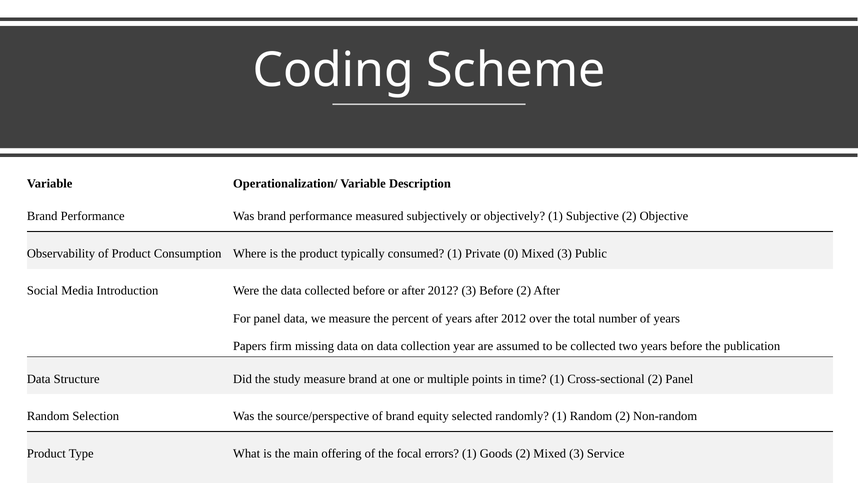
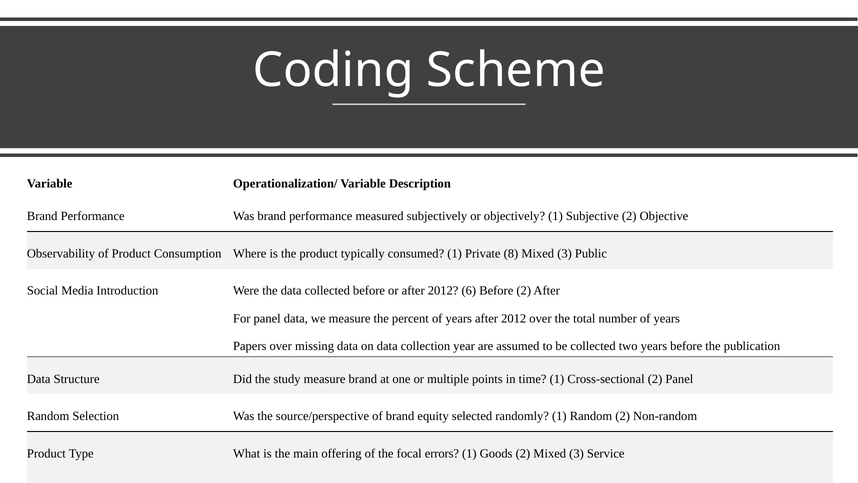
0: 0 -> 8 (511, 253)
2012 3: 3 -> 6 (469, 291)
Papers firm: firm -> over (281, 346)
